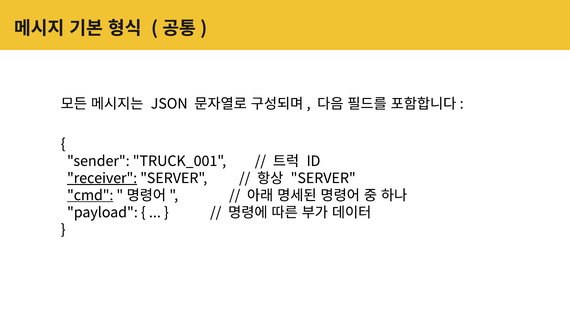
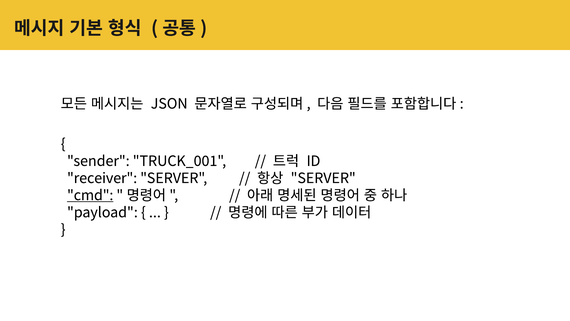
receiver underline: present -> none (102, 178)
